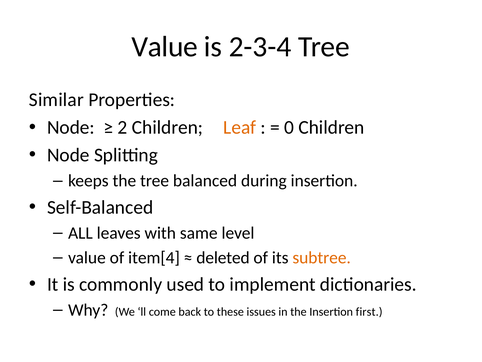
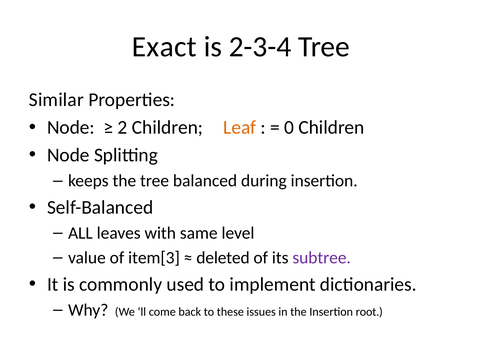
Value: Value -> Exact (164, 47)
item[4: item[4 -> item[3 (154, 258)
subtree colour: orange -> purple (322, 258)
first: first -> root (369, 312)
